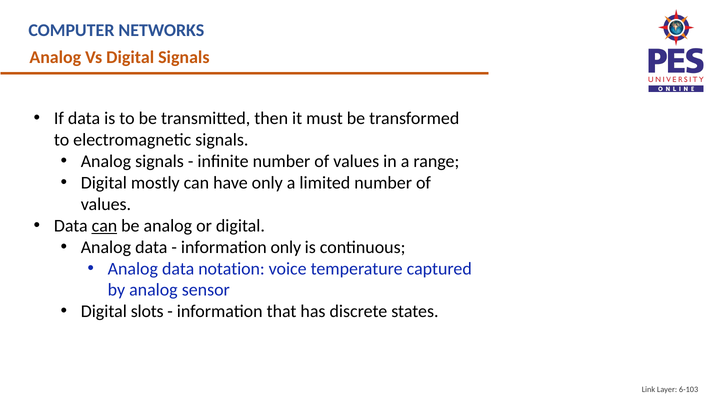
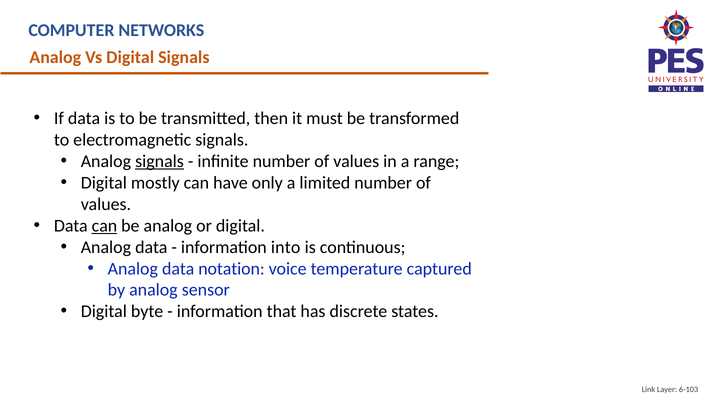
signals underline: none -> present (160, 161)
information only: only -> into (286, 247)
slots: slots -> byte (147, 312)
